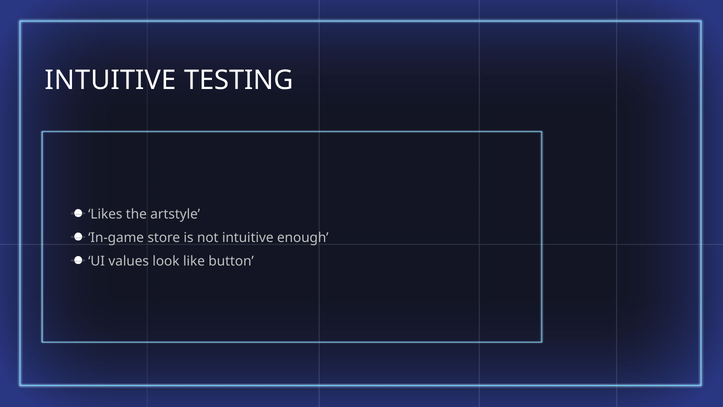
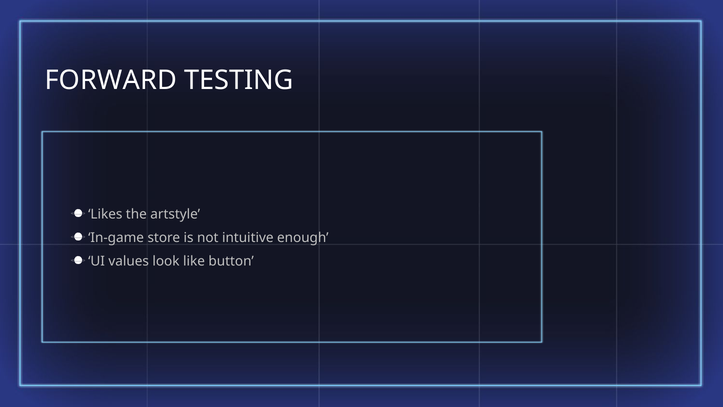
INTUITIVE: INTUITIVE -> FORWARD (111, 80)
